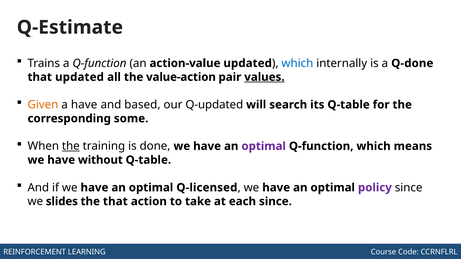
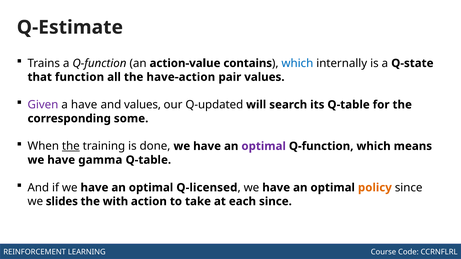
action-value updated: updated -> contains (248, 63)
Q-done: Q-done -> Q-state (412, 63)
that updated: updated -> function (80, 77)
value-action: value-action -> have-action (181, 77)
values underline: present -> none (264, 77)
Given colour: orange -> purple (43, 105)
and based: based -> values (143, 105)
without: without -> gamma (100, 160)
policy colour: purple -> orange (375, 188)
the that: that -> with (115, 202)
